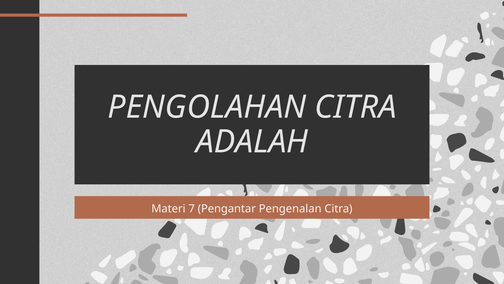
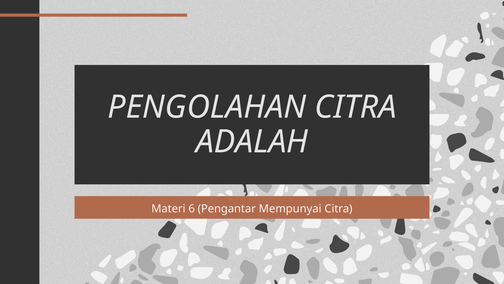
7: 7 -> 6 (192, 208)
Pengenalan: Pengenalan -> Mempunyai (290, 208)
